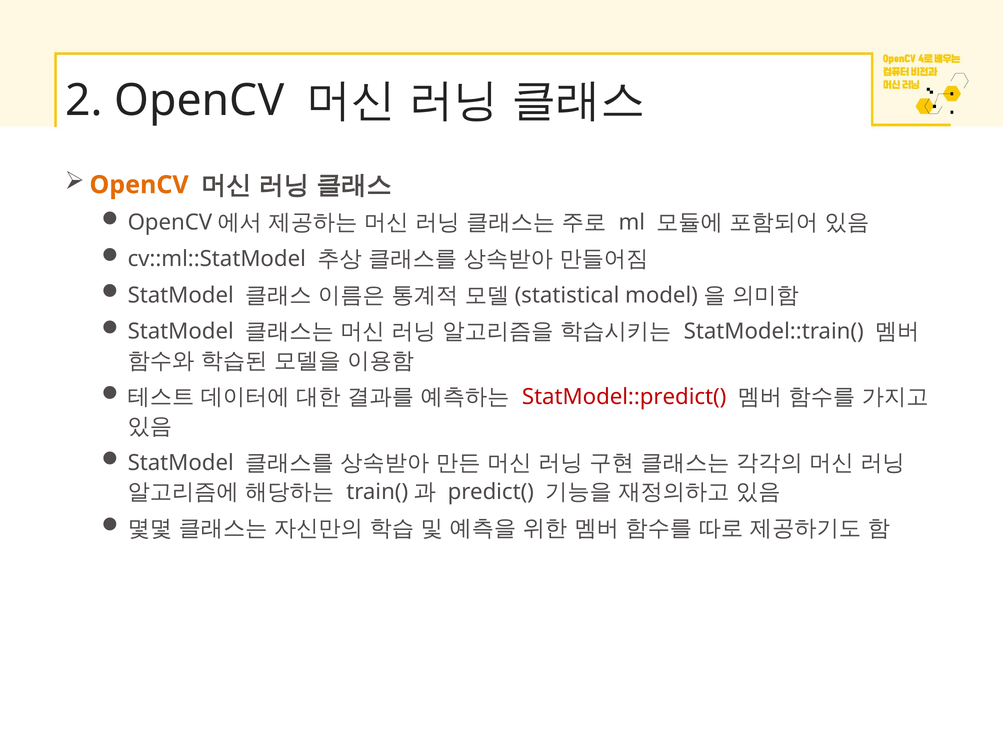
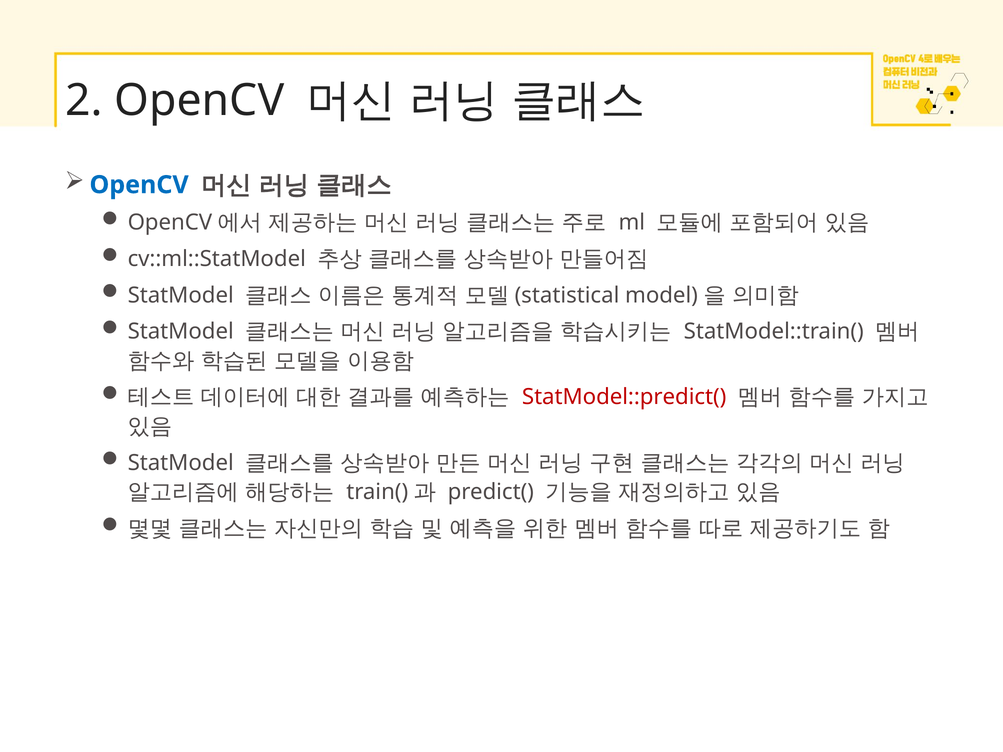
OpenCV colour: orange -> blue (139, 185)
